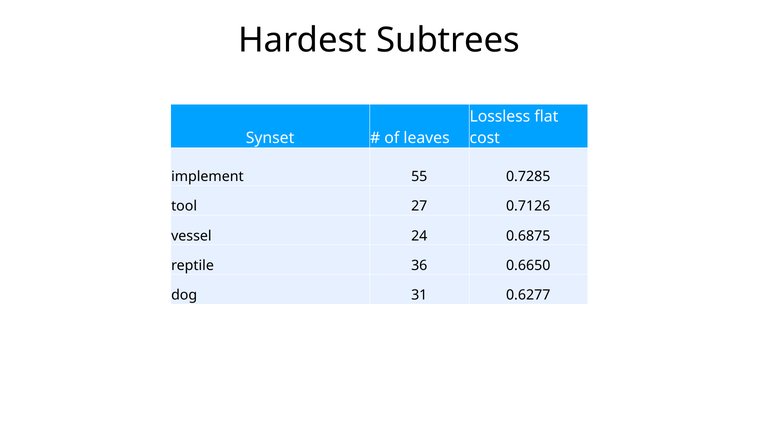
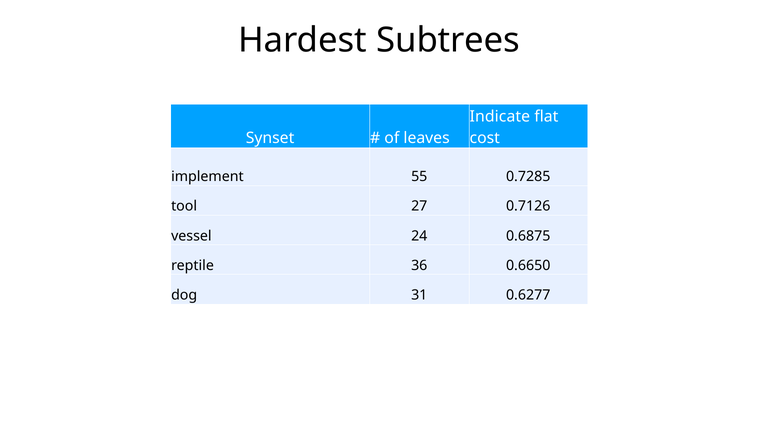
Lossless: Lossless -> Indicate (500, 116)
